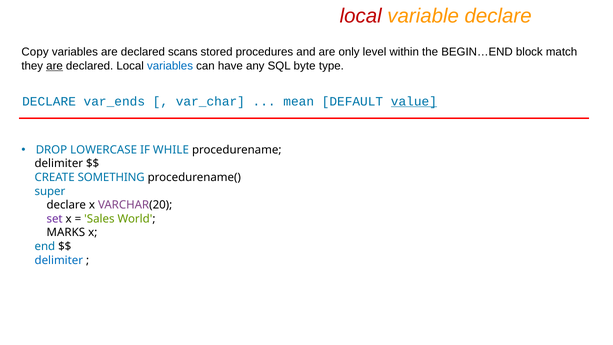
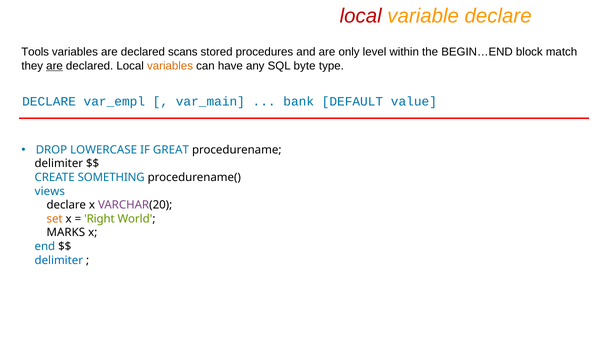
Copy: Copy -> Tools (35, 52)
variables colour: blue -> orange (170, 66)
var_ends: var_ends -> var_empl (114, 101)
var_char: var_char -> var_main (210, 101)
mean: mean -> bank (299, 101)
value underline: present -> none (414, 101)
WHILE: WHILE -> GREAT (171, 150)
super: super -> views (50, 191)
set colour: purple -> orange (55, 219)
Sales: Sales -> Right (99, 219)
